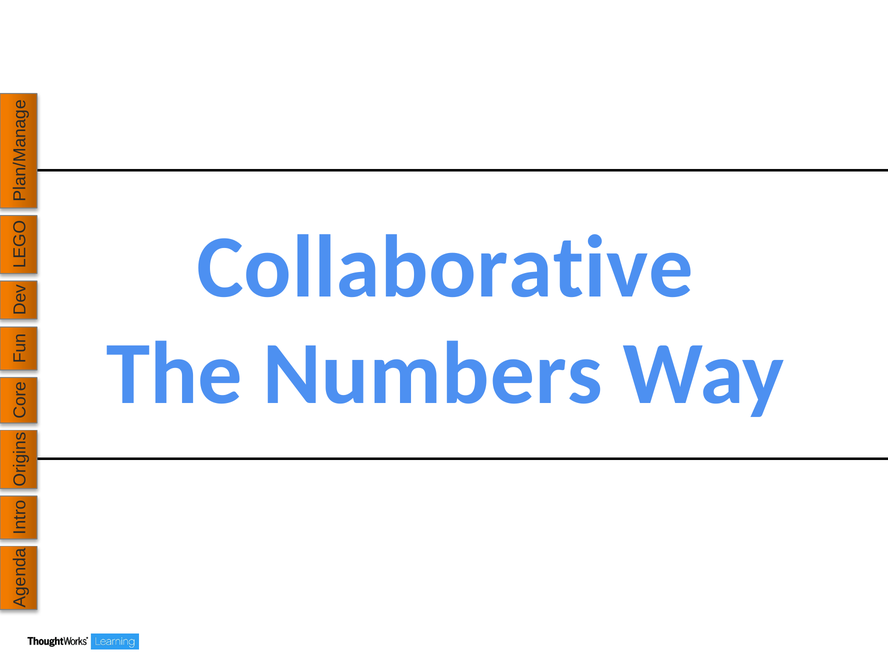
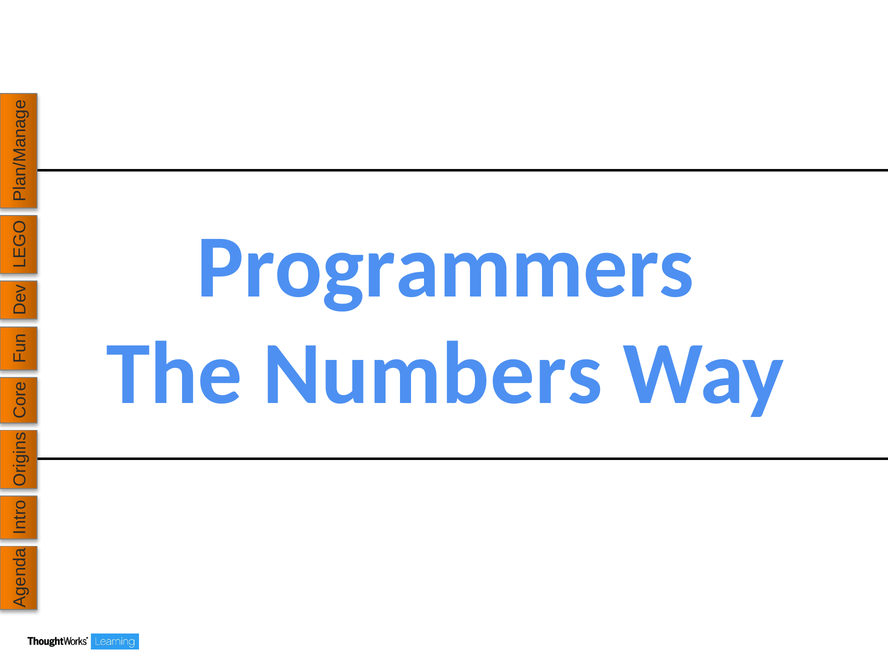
Collaborative: Collaborative -> Programmers (445, 267)
